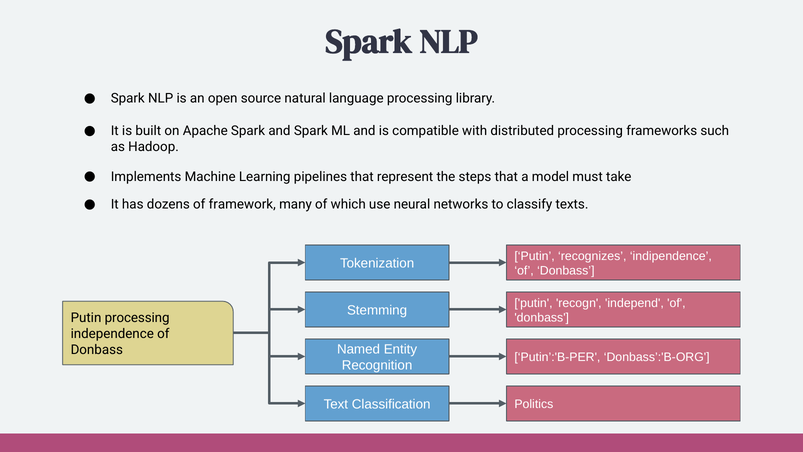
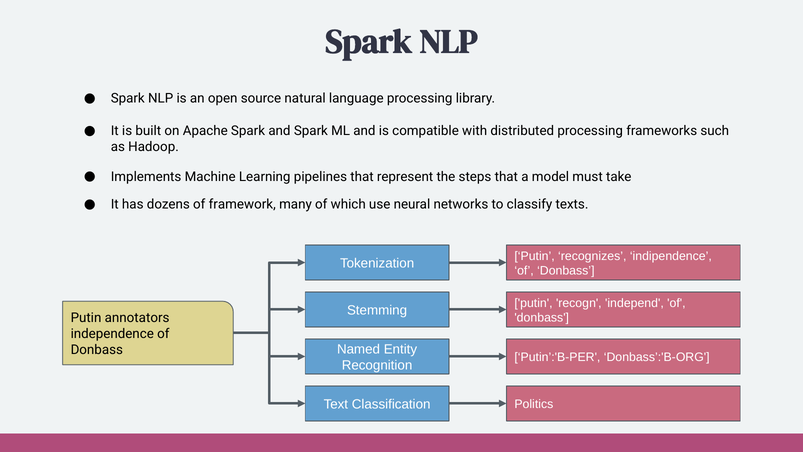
Putin processing: processing -> annotators (137, 318)
